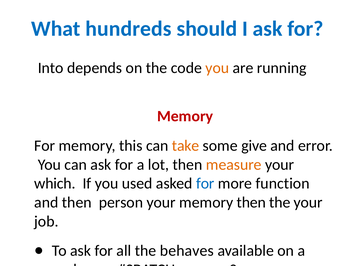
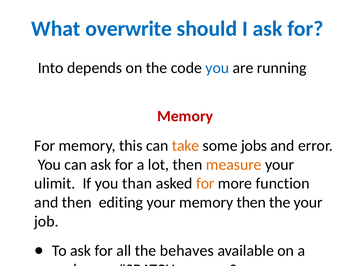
hundreds: hundreds -> overwrite (129, 29)
you colour: orange -> blue (217, 68)
give: give -> jobs (254, 146)
which: which -> ulimit (55, 184)
used: used -> than (137, 184)
for colour: blue -> orange (205, 184)
person: person -> editing (121, 203)
